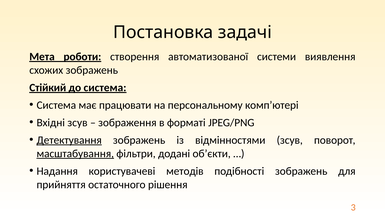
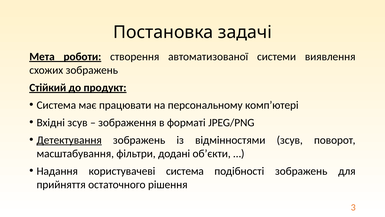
до система: система -> продукт (105, 87)
масштабування underline: present -> none (75, 153)
користувачеві методів: методів -> система (185, 171)
